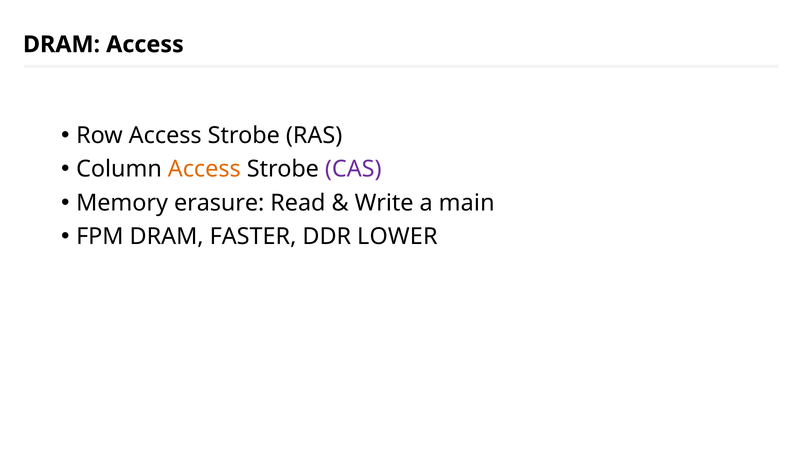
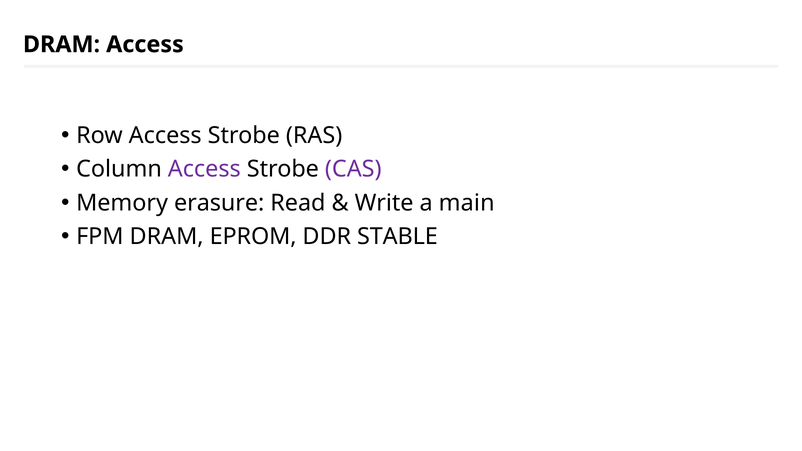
Access colour: orange -> purple (204, 169)
FASTER: FASTER -> EPROM (253, 236)
LOWER: LOWER -> STABLE (397, 236)
